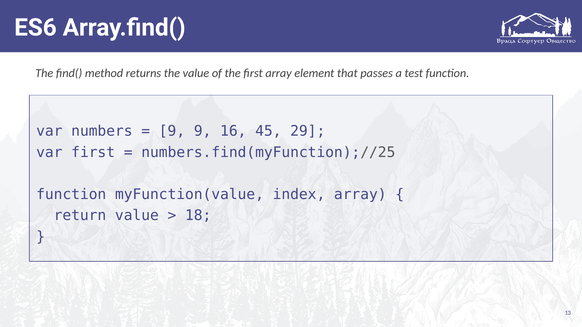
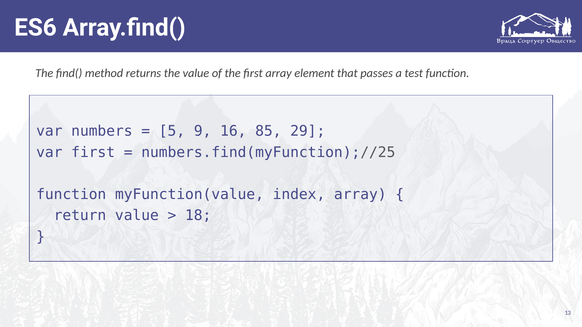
9: 9 -> 5 (172, 131)
45: 45 -> 85 (268, 131)
